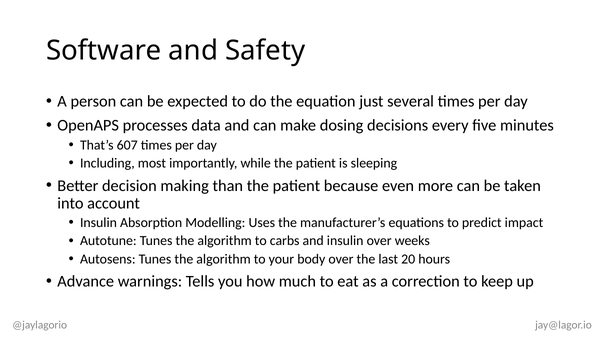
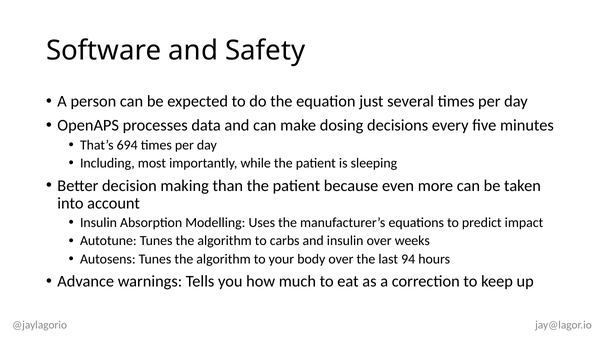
607: 607 -> 694 (127, 145)
20: 20 -> 94 (408, 259)
